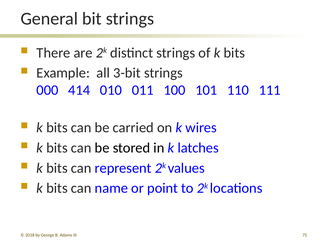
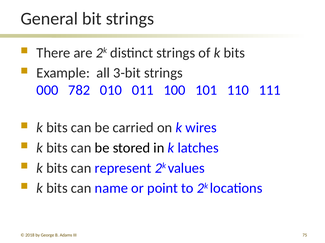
414: 414 -> 782 (79, 90)
